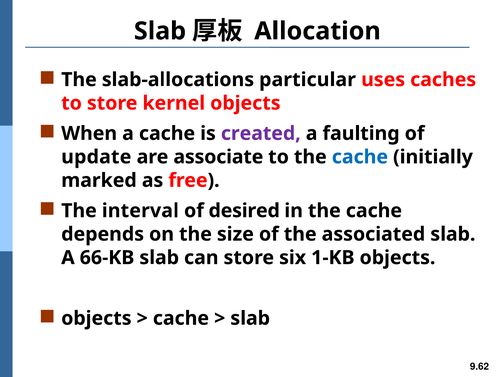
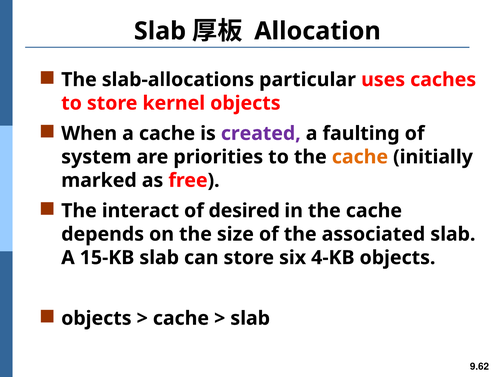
update: update -> system (96, 157)
associate: associate -> priorities (218, 157)
cache colour: blue -> orange (360, 157)
interval: interval -> interact (140, 211)
66-KB: 66-KB -> 15-KB (107, 258)
1-KB: 1-KB -> 4-KB (333, 258)
